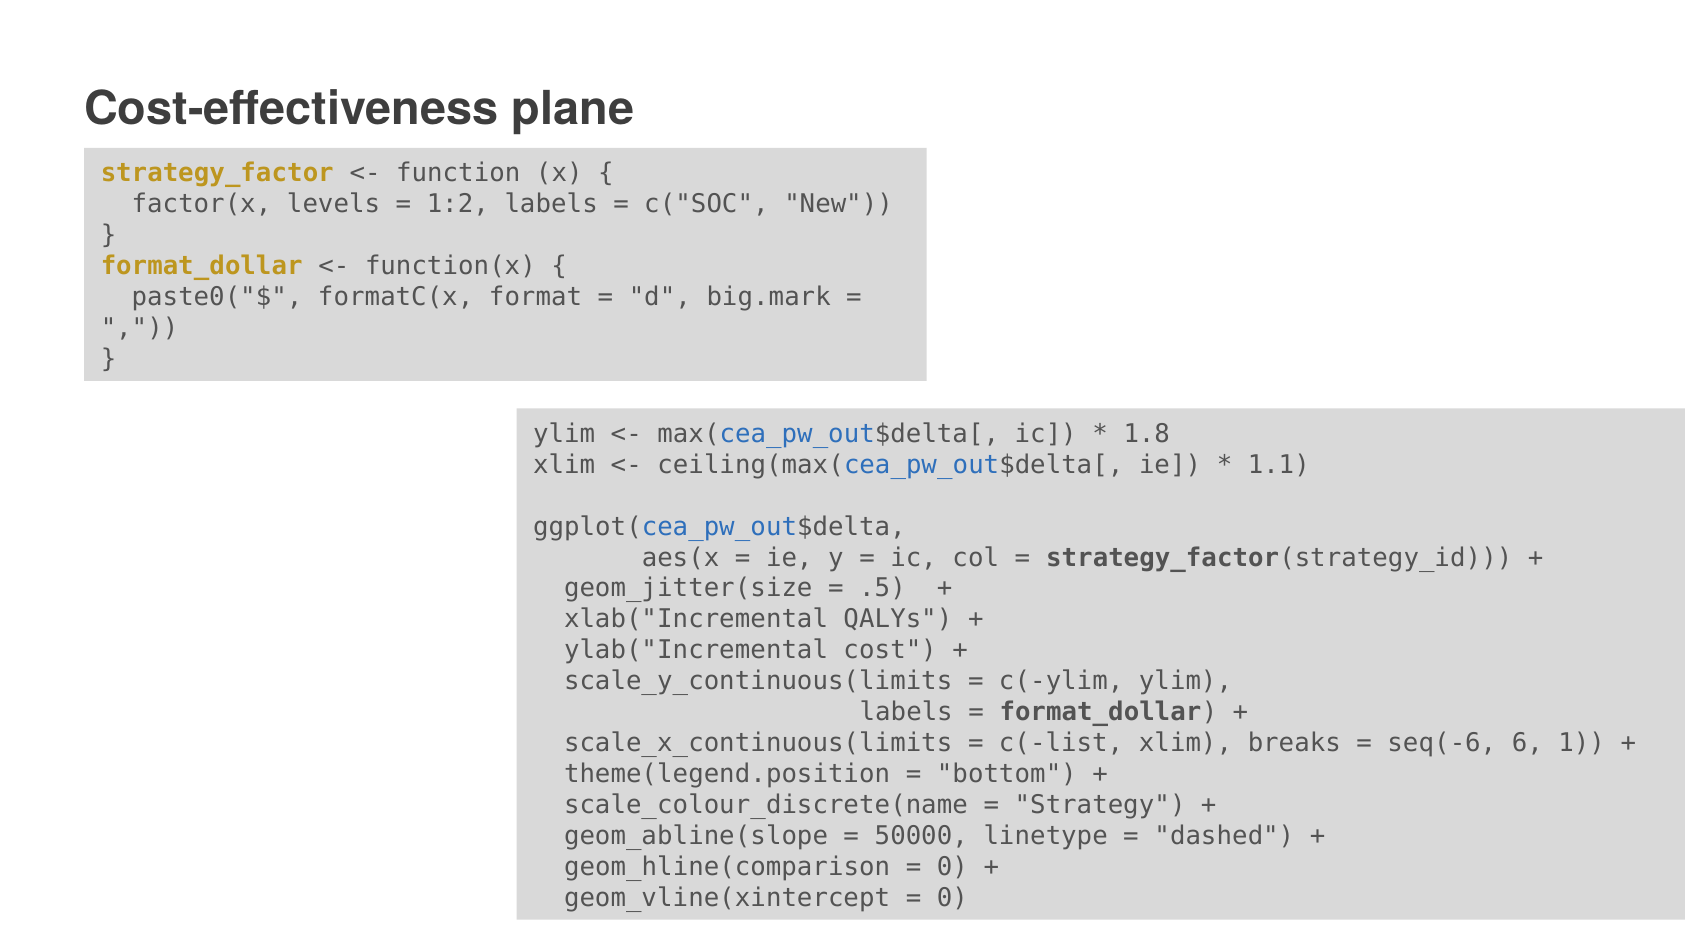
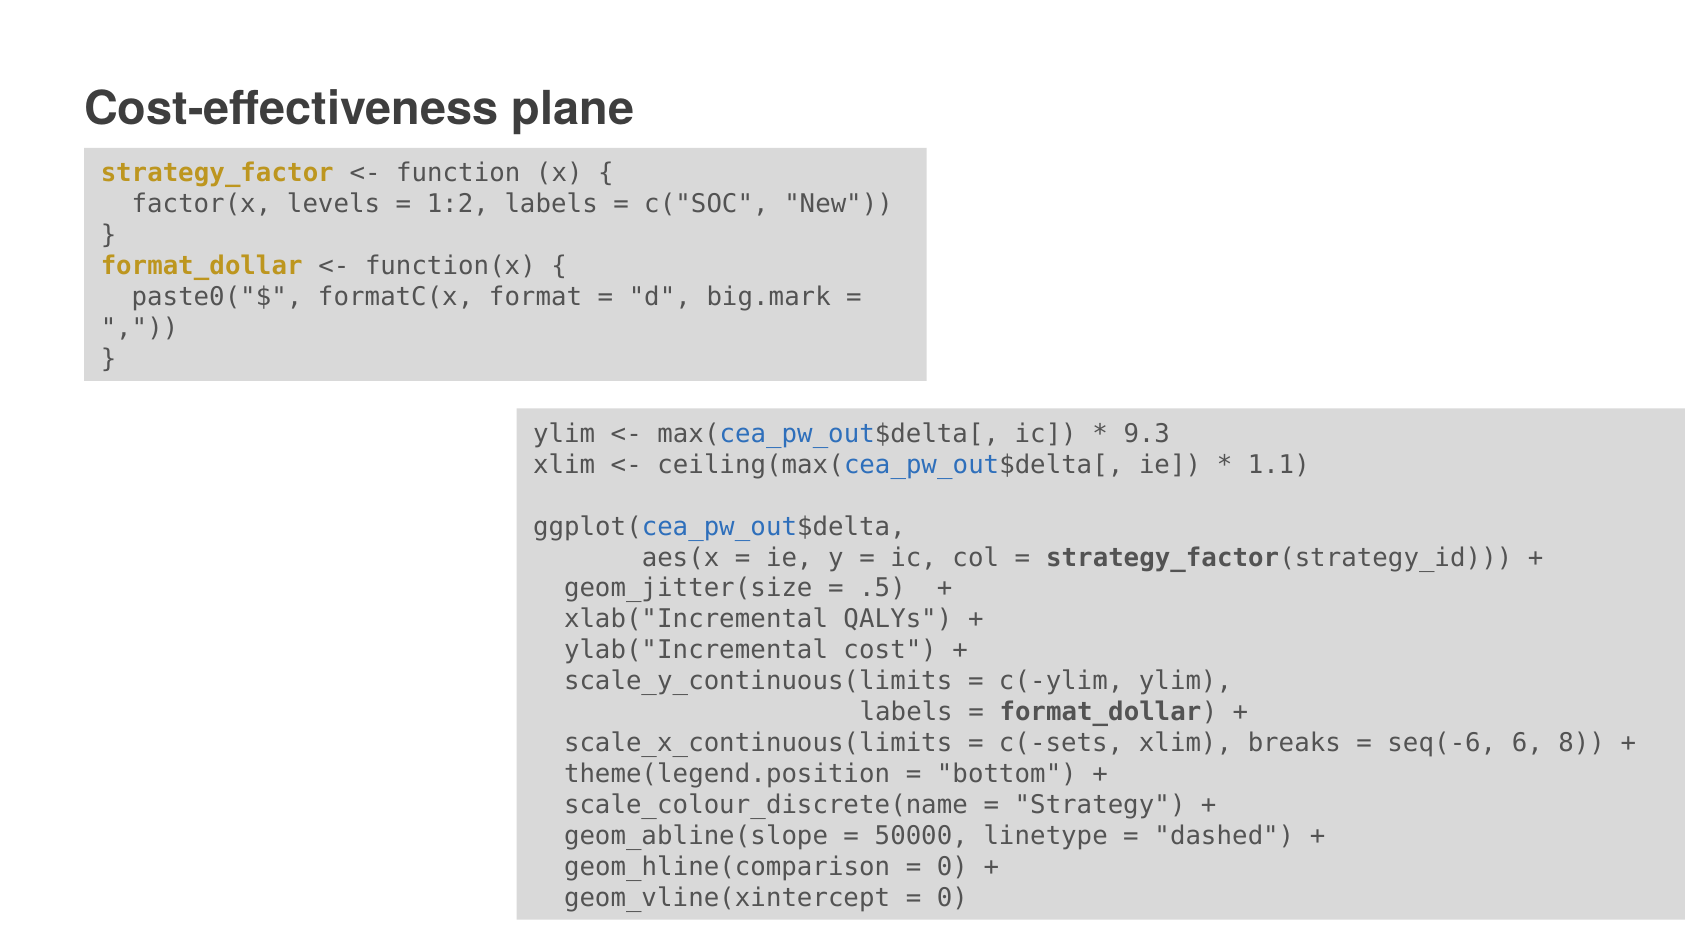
1.8: 1.8 -> 9.3 (1147, 434)
c(-list: c(-list -> c(-sets (1061, 743)
1: 1 -> 8 (1582, 743)
